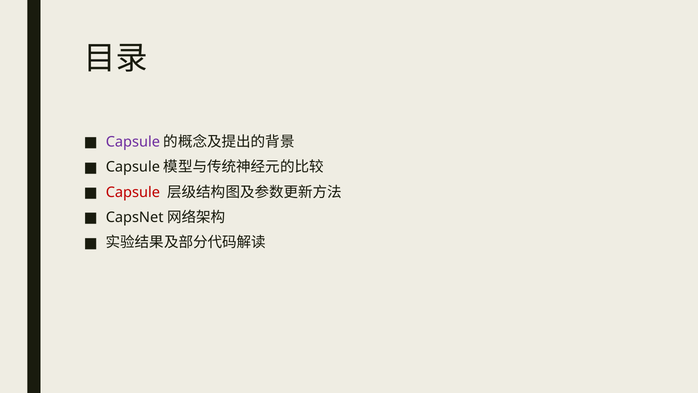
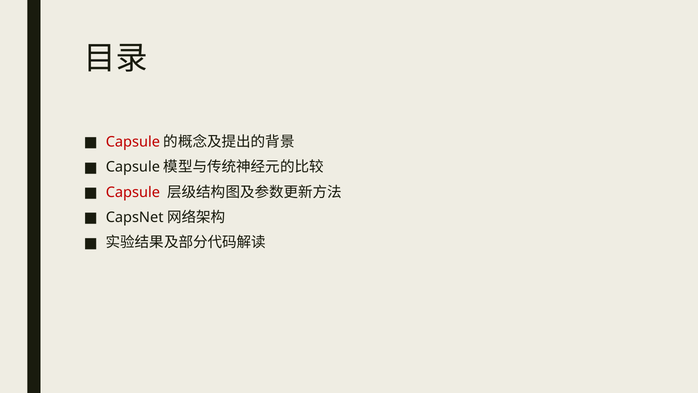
Capsule colour: purple -> red (133, 142)
